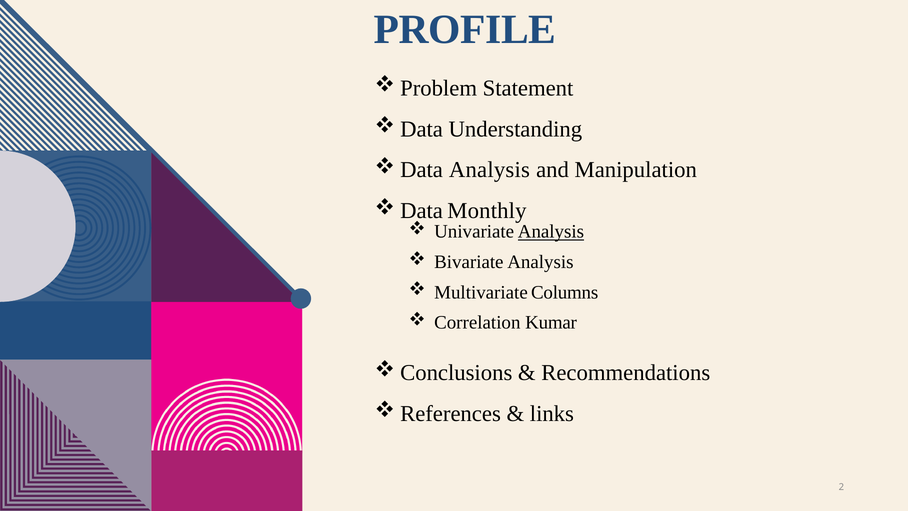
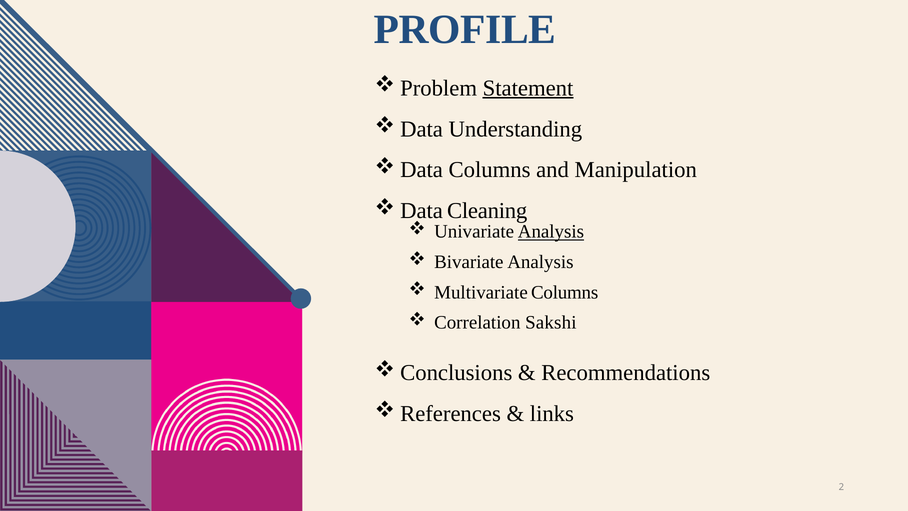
Statement underline: none -> present (528, 88)
Analysis: Analysis -> Columns (490, 170)
Monthly: Monthly -> Cleaning (487, 211)
Kumar: Kumar -> Sakshi (551, 322)
